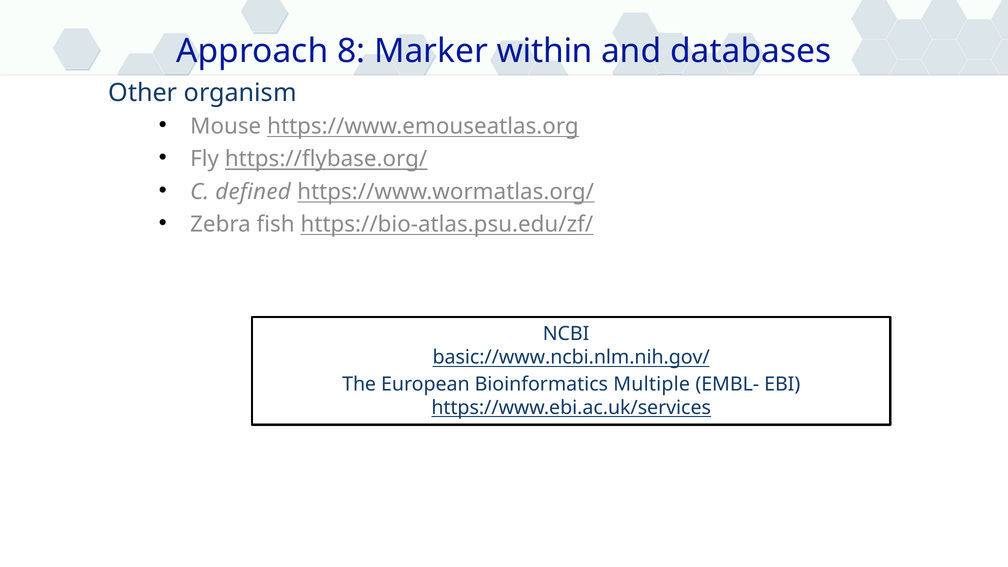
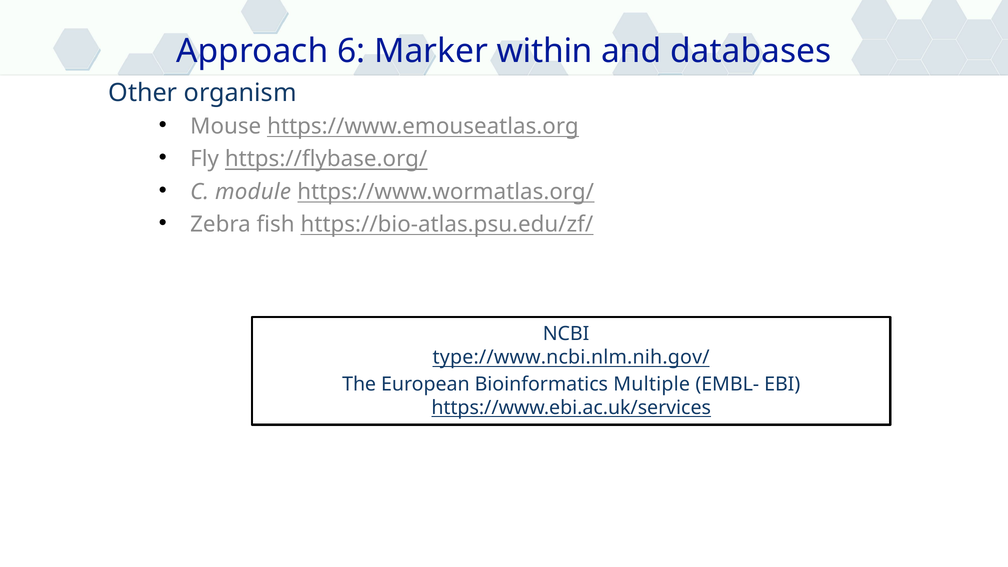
8: 8 -> 6 (351, 51)
defined: defined -> module (253, 192)
basic://www.ncbi.nlm.nih.gov/: basic://www.ncbi.nlm.nih.gov/ -> type://www.ncbi.nlm.nih.gov/ (571, 357)
